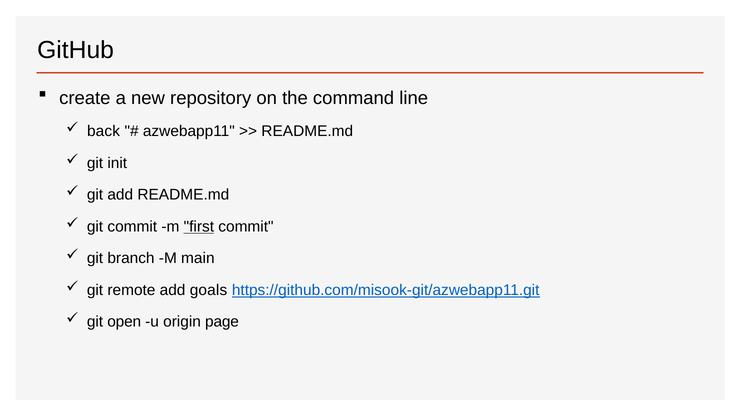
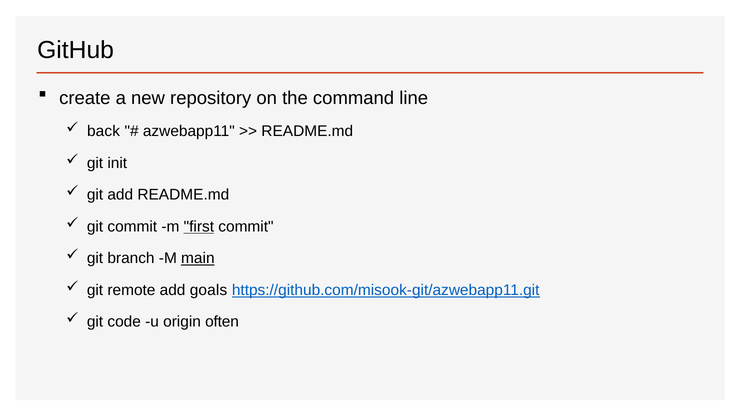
main underline: none -> present (198, 258)
open: open -> code (124, 322)
page: page -> often (222, 322)
